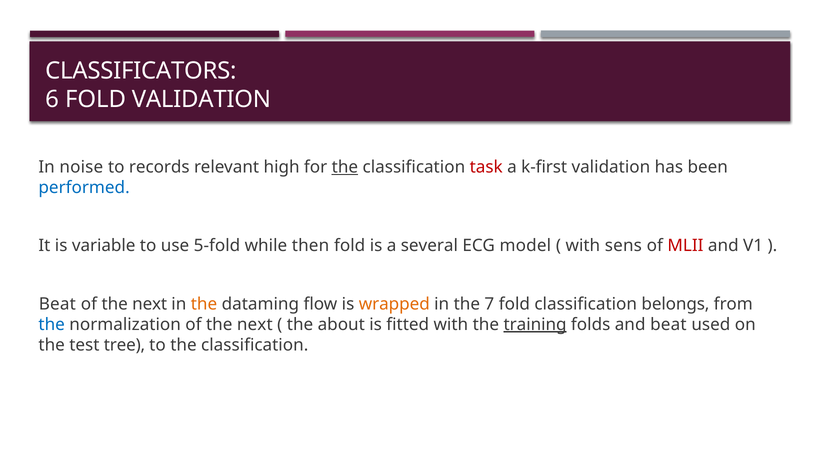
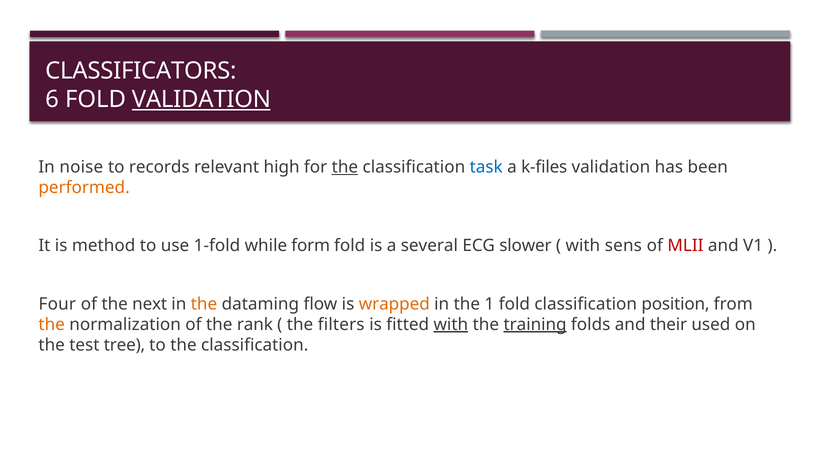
VALIDATION underline: none -> present (201, 100)
task colour: red -> blue (486, 167)
k-first: k-first -> k-files (544, 167)
performed colour: blue -> orange (84, 188)
variable: variable -> method (104, 246)
5-fold: 5-fold -> 1-fold (217, 246)
then: then -> form (311, 246)
model: model -> slower (525, 246)
Beat: Beat -> Four (57, 304)
7: 7 -> 1 (489, 304)
belongs: belongs -> position (675, 304)
the colour: blue -> orange (52, 325)
normalization of the next: next -> rank (255, 325)
about: about -> filters (341, 325)
with underline: none -> present (451, 325)
and beat: beat -> their (669, 325)
